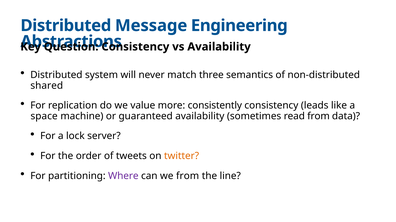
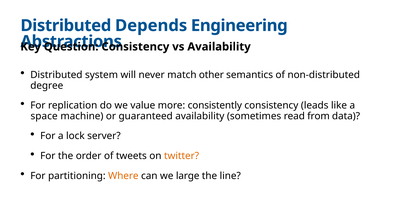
Message: Message -> Depends (151, 26)
three: three -> other (211, 75)
shared: shared -> degree (47, 86)
Where colour: purple -> orange (123, 176)
we from: from -> large (188, 176)
